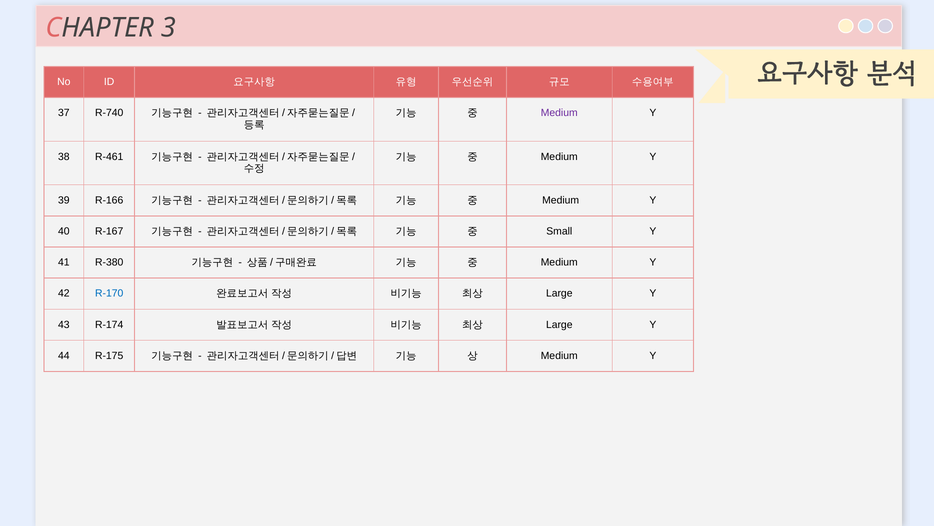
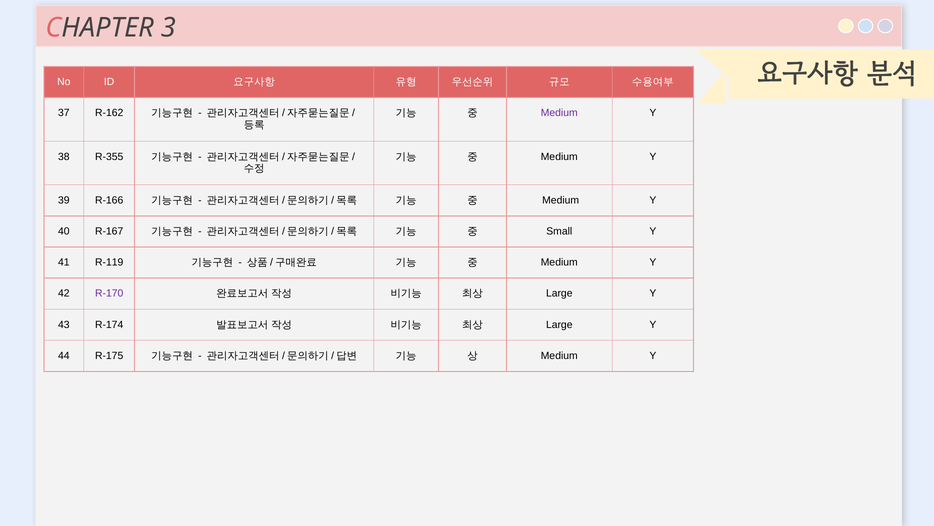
R-740: R-740 -> R-162 (109, 113)
R-461: R-461 -> R-355 (109, 156)
R-380: R-380 -> R-119 (109, 262)
R-170 colour: blue -> purple (109, 293)
